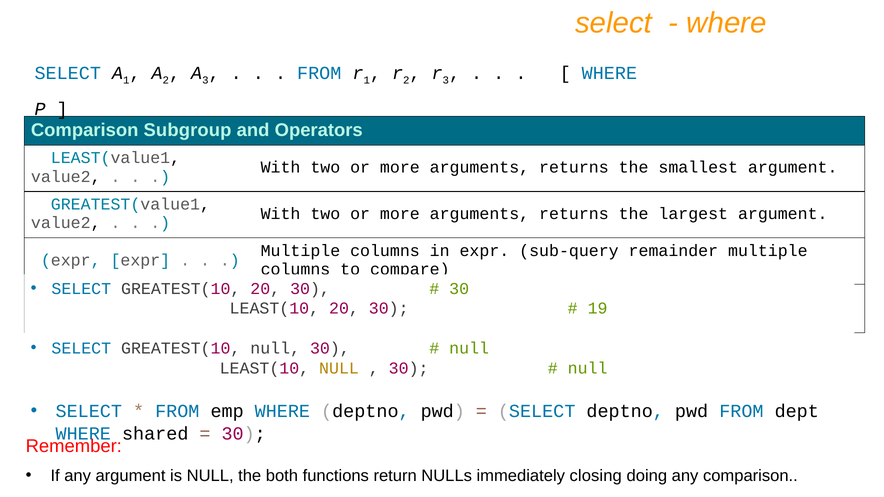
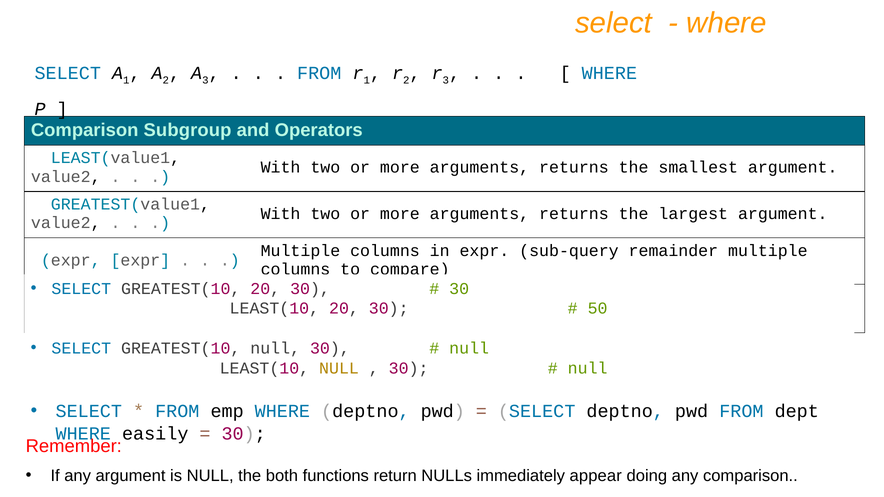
19: 19 -> 50 (598, 309)
shared: shared -> easily (155, 434)
closing: closing -> appear (596, 476)
